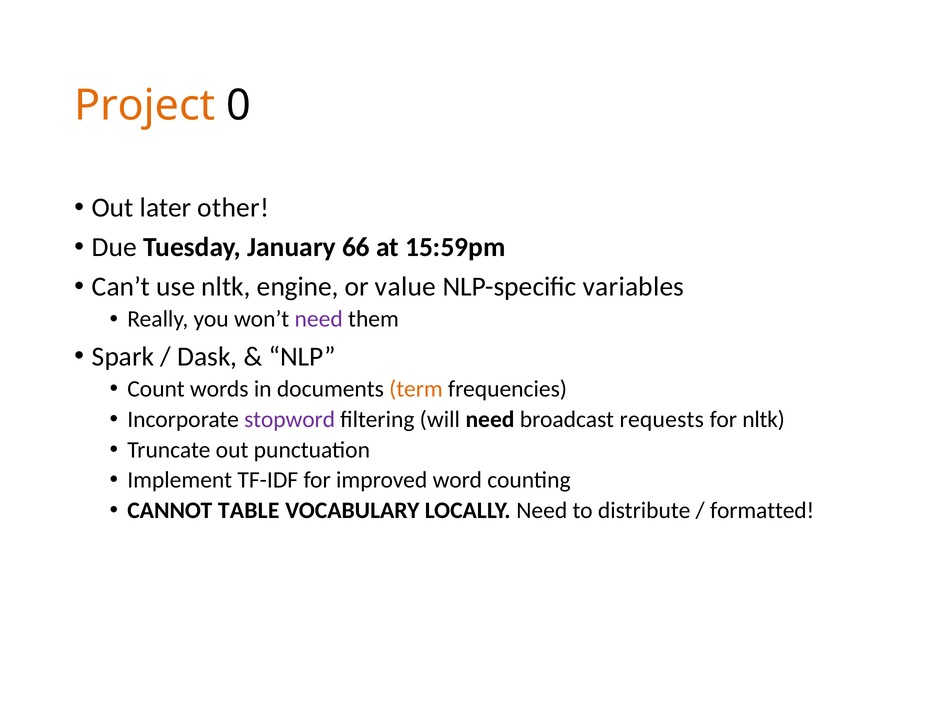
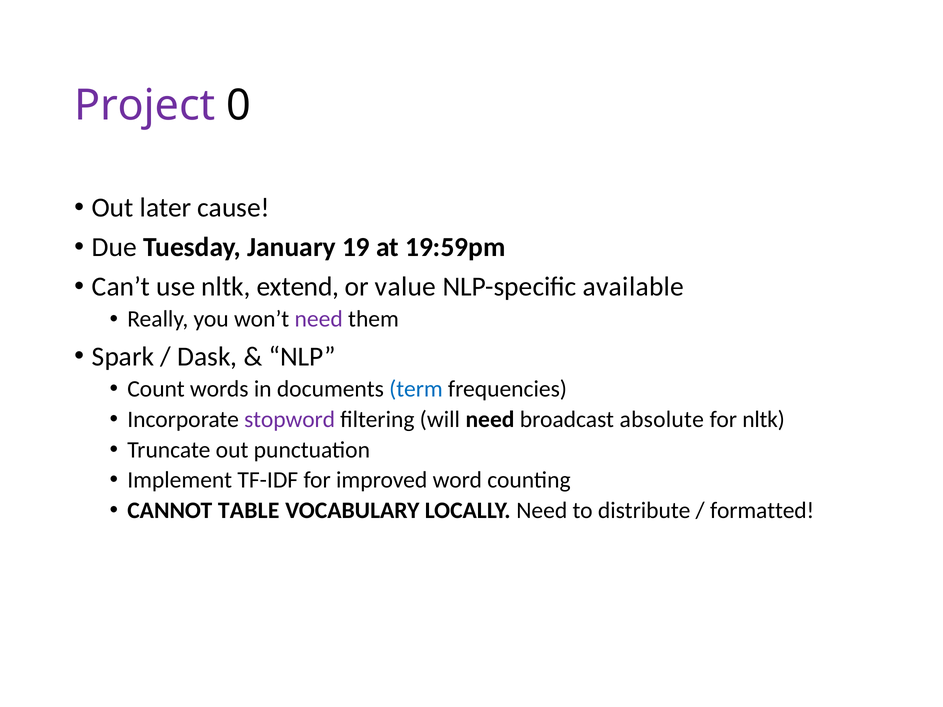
Project colour: orange -> purple (145, 106)
other: other -> cause (234, 208)
66: 66 -> 19 (356, 247)
15:59pm: 15:59pm -> 19:59pm (455, 247)
engine: engine -> extend (298, 287)
variables: variables -> available (633, 287)
term colour: orange -> blue (416, 389)
requests: requests -> absolute (662, 420)
